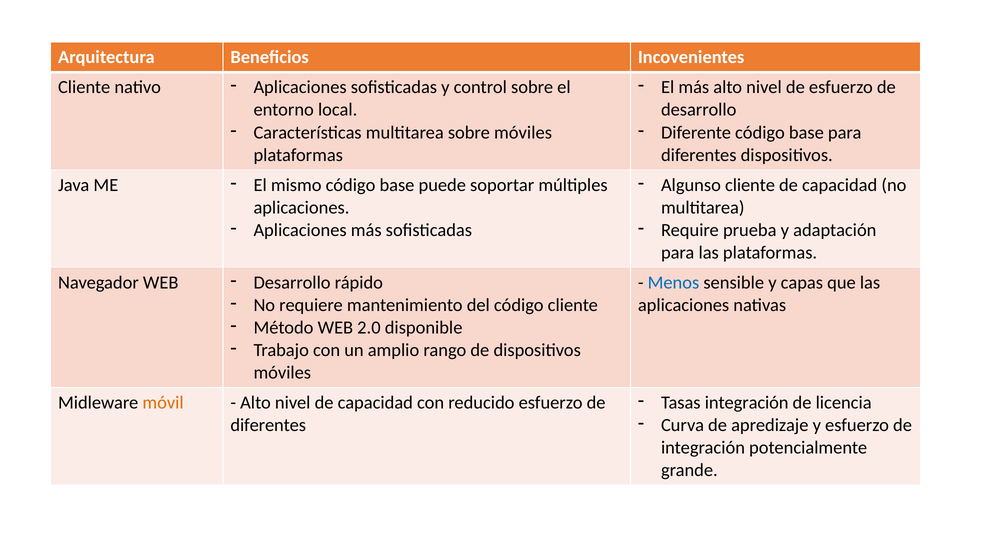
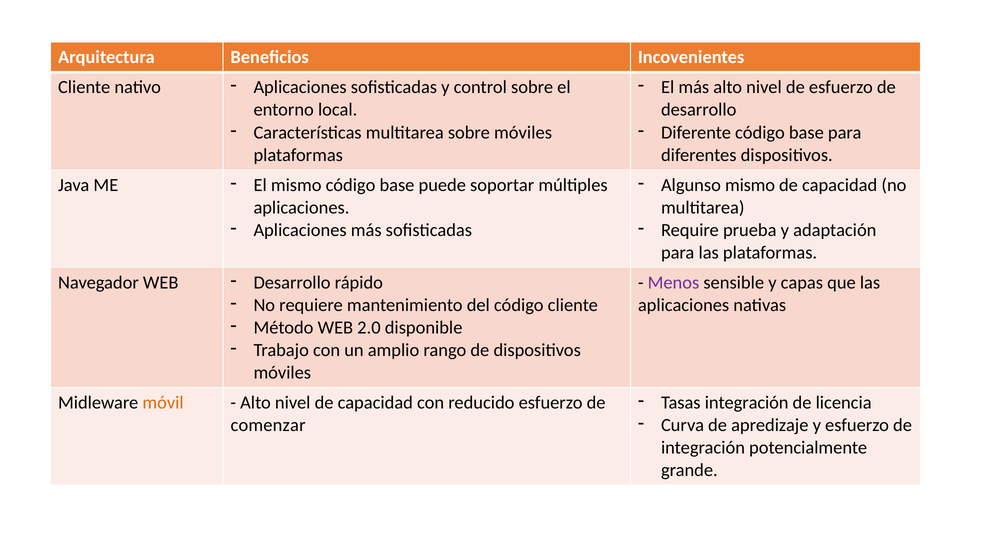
Algunso cliente: cliente -> mismo (750, 185)
Menos colour: blue -> purple (673, 283)
diferentes: diferentes -> comenzar (268, 425)
